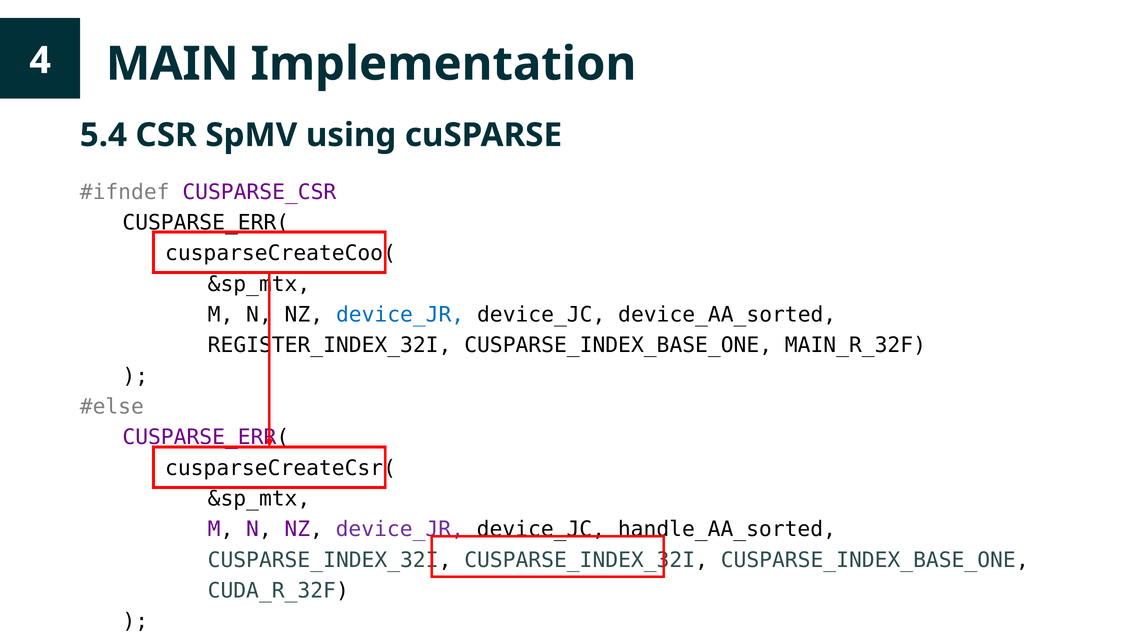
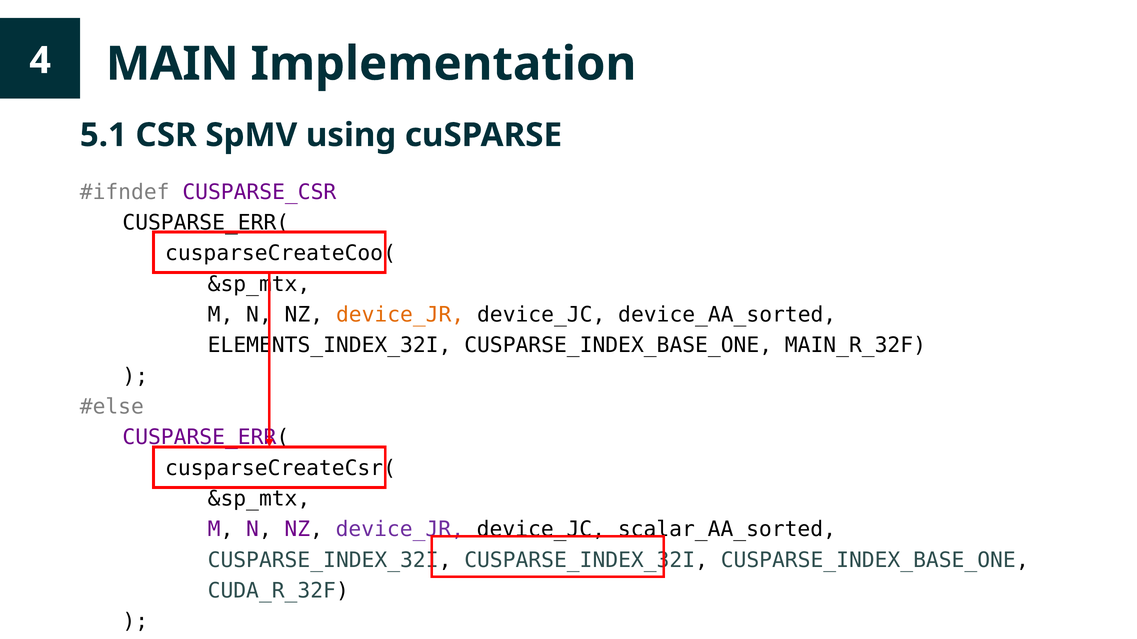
5.4: 5.4 -> 5.1 (103, 135)
device_JR colour: blue -> orange (400, 315)
REGISTER_INDEX_32I: REGISTER_INDEX_32I -> ELEMENTS_INDEX_32I (330, 346)
handle_AA_sorted: handle_AA_sorted -> scalar_AA_sorted (727, 530)
